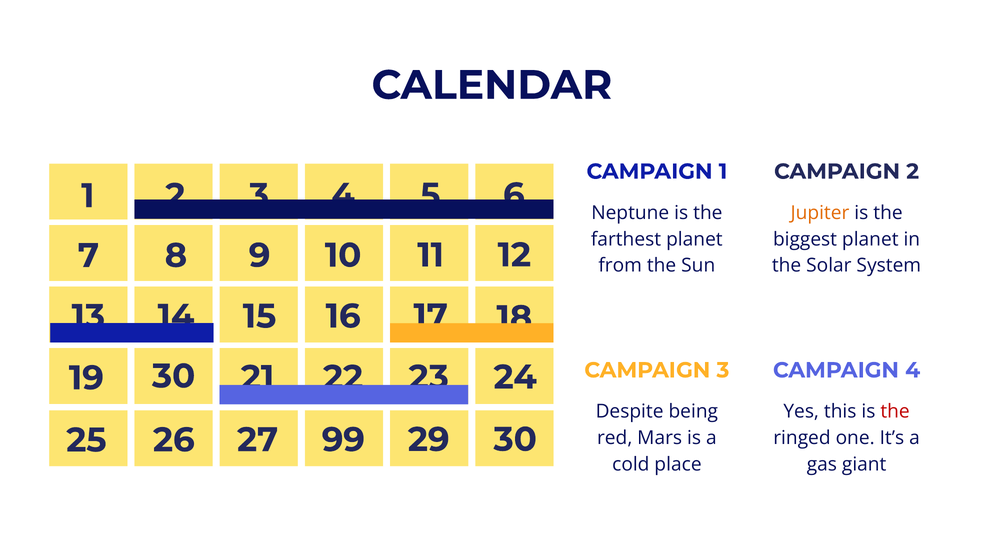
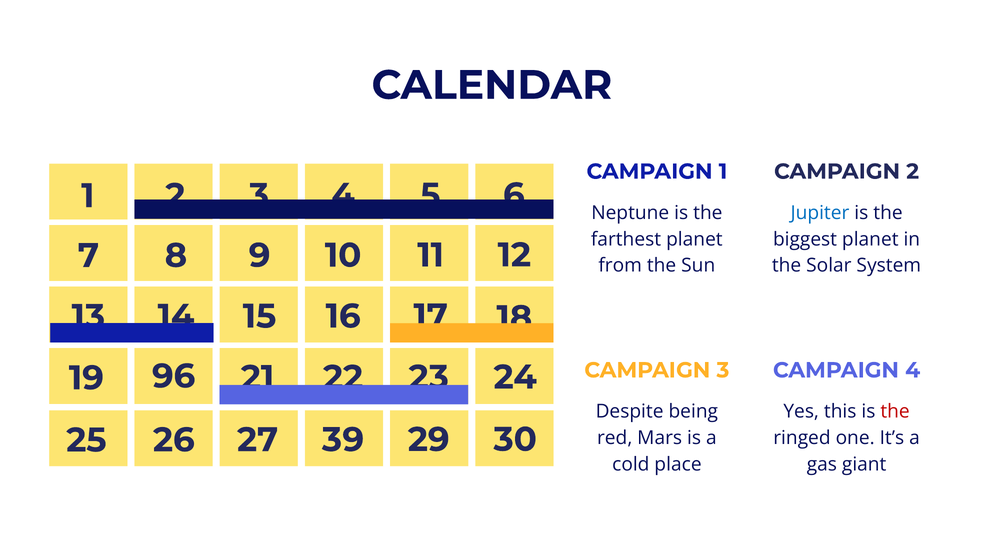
Jupiter colour: orange -> blue (820, 213)
19 30: 30 -> 96 (174, 376)
99: 99 -> 39 (343, 439)
